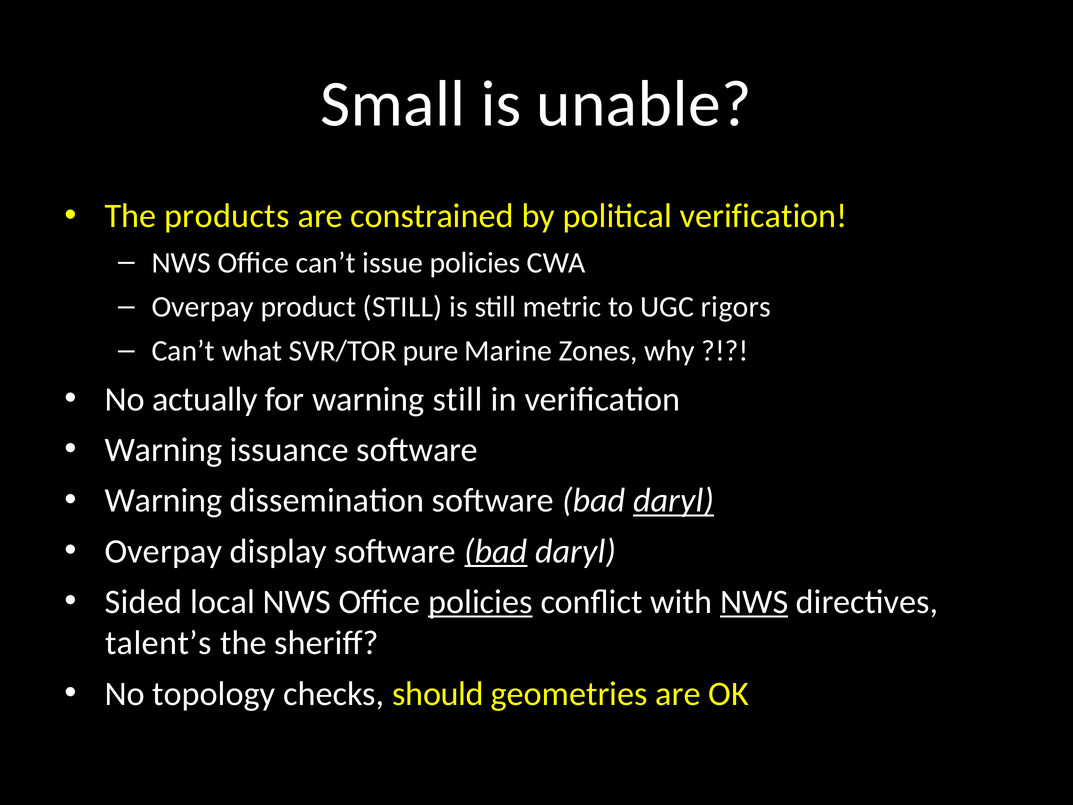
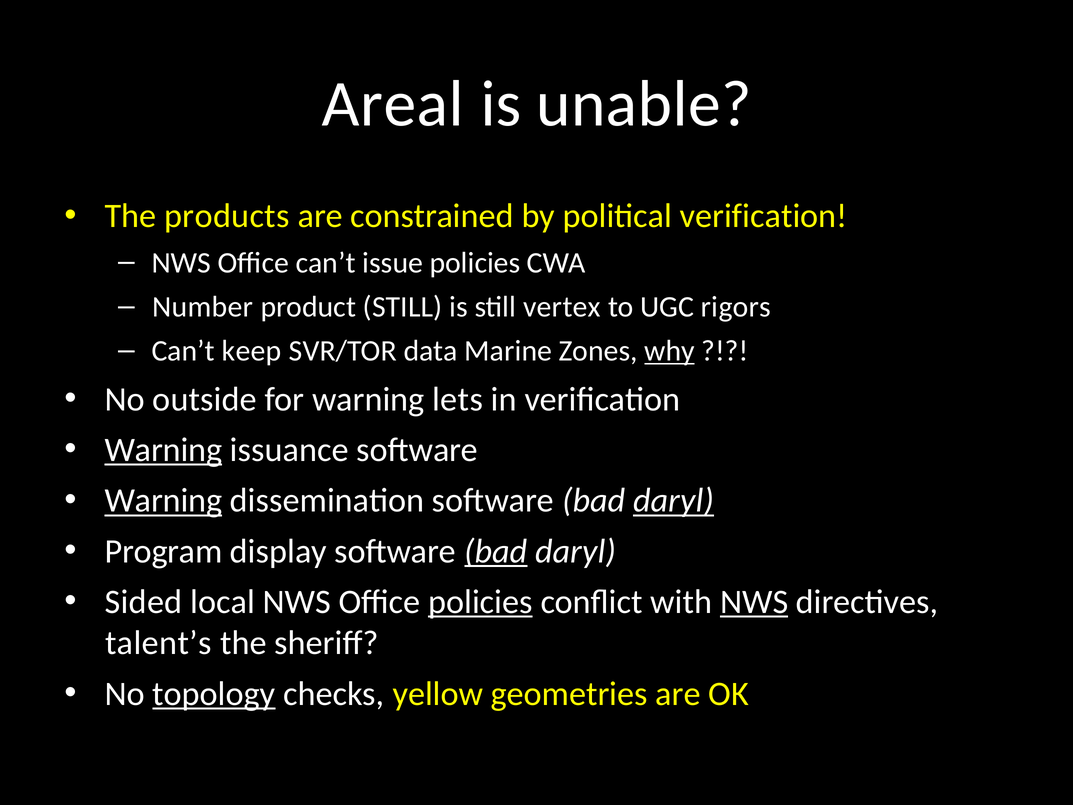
Small: Small -> Areal (393, 104)
Overpay: Overpay -> Number (203, 307)
metric: metric -> vertex (562, 307)
what: what -> keep (252, 351)
pure: pure -> data (431, 351)
why underline: none -> present (670, 351)
actually: actually -> outside (205, 399)
warning still: still -> lets (458, 399)
Warning underline: none -> present (164, 450)
Warning underline: none -> present (164, 500)
Overpay: Overpay -> Program (164, 551)
topology underline: none -> present (214, 694)
should: should -> yellow (438, 694)
